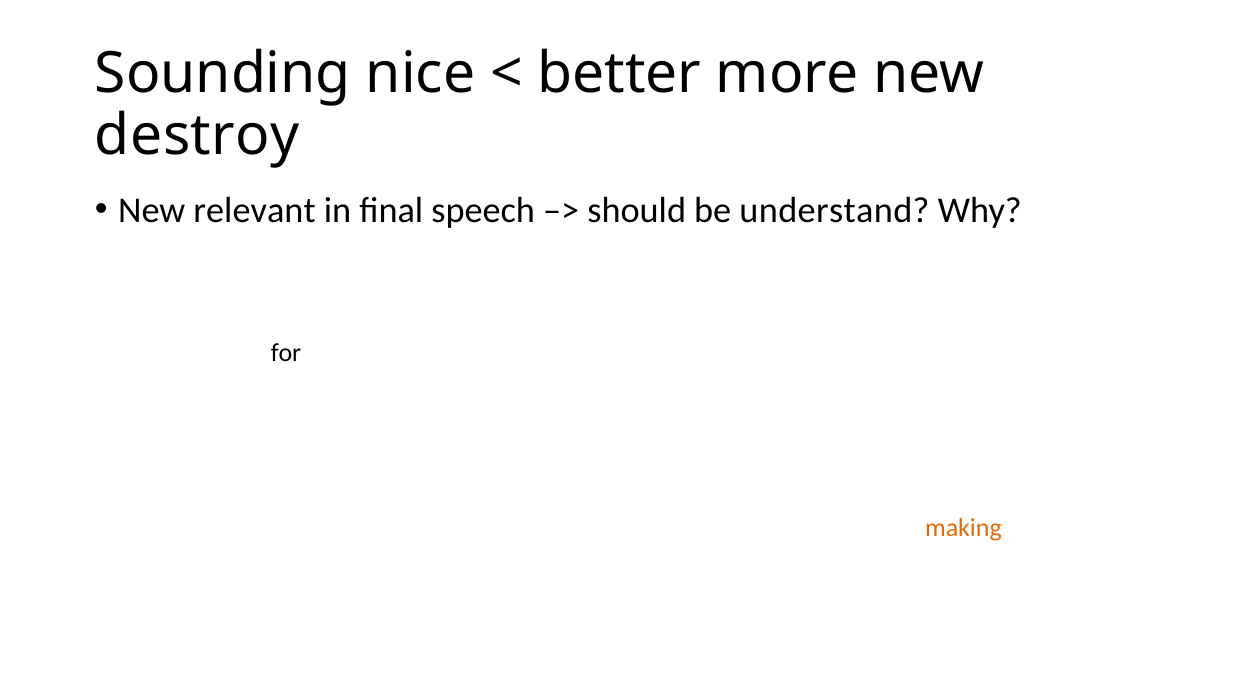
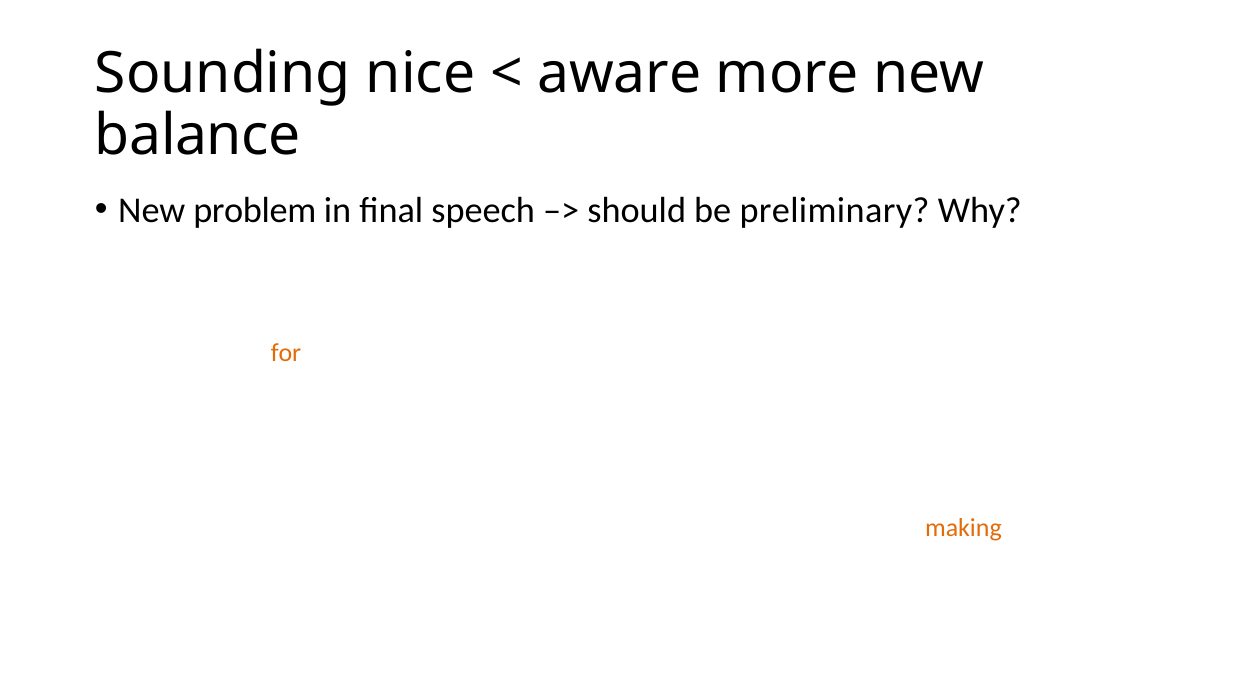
better: better -> aware (619, 74)
destroy: destroy -> balance (198, 135)
New relevant: relevant -> problem (255, 210)
be understand: understand -> preliminary (834, 210)
for colour: black -> orange (286, 353)
